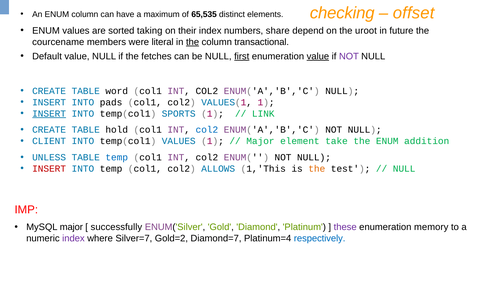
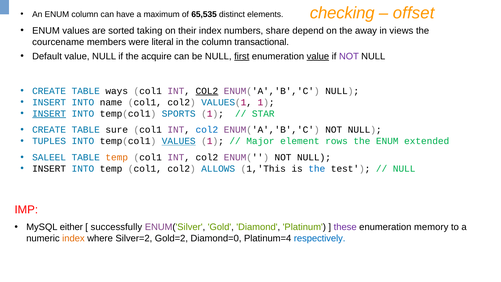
uroot: uroot -> away (366, 31)
future: future -> views (401, 31)
the underline: present -> none (193, 42)
fetches: fetches -> acquire (156, 56)
word: word -> ways (117, 91)
COL2 underline: none -> present (207, 91)
pads: pads -> name (111, 102)
LINK: LINK -> STAR (263, 113)
hold: hold -> sure (117, 130)
CLIENT: CLIENT -> TUPLES (49, 141)
VALUES underline: none -> present (179, 141)
take: take -> rows (337, 141)
addition: addition -> extended (427, 141)
UNLESS: UNLESS -> SALEEL (49, 157)
temp colour: blue -> orange (117, 157)
INSERT colour: red -> black (49, 169)
the colour: orange -> blue (317, 169)
MySQL major: major -> either (71, 227)
index colour: purple -> orange (73, 238)
Silver=7: Silver=7 -> Silver=2 (134, 238)
Diamond=7: Diamond=7 -> Diamond=0 (216, 238)
